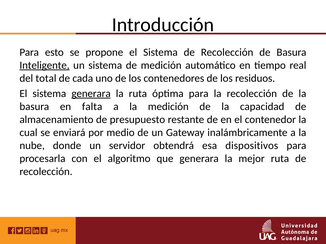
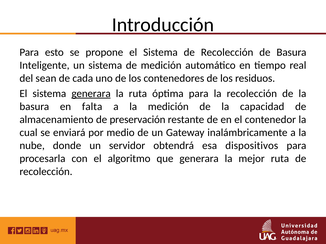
Inteligente underline: present -> none (44, 65)
total: total -> sean (46, 78)
presupuesto: presupuesto -> preservación (138, 120)
